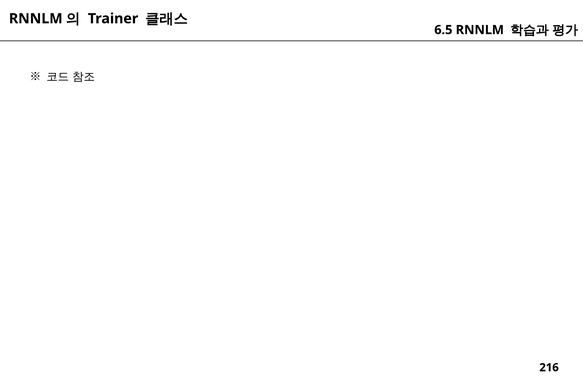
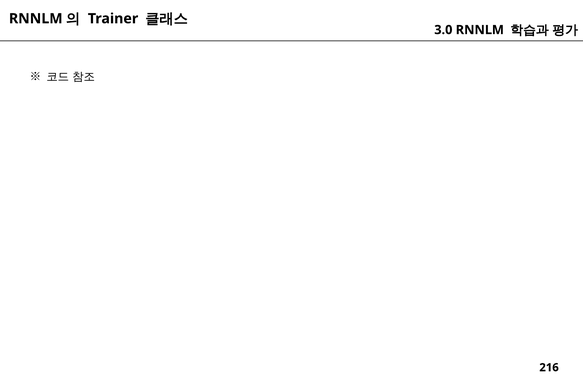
6.5: 6.5 -> 3.0 (443, 30)
